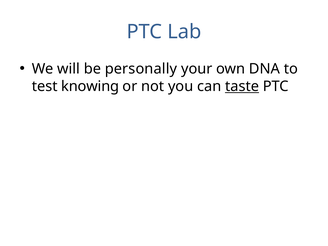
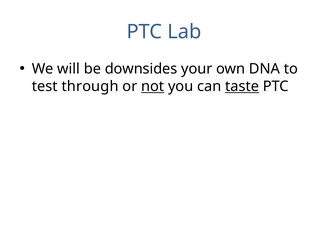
personally: personally -> downsides (141, 69)
knowing: knowing -> through (90, 86)
not underline: none -> present (153, 86)
